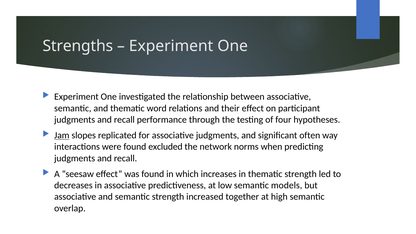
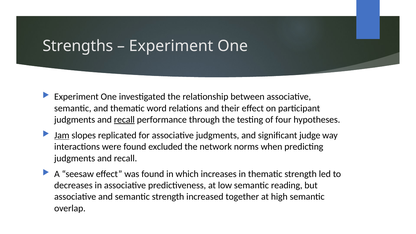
recall underline: none -> present (124, 120)
often: often -> judge (310, 135)
models: models -> reading (287, 185)
